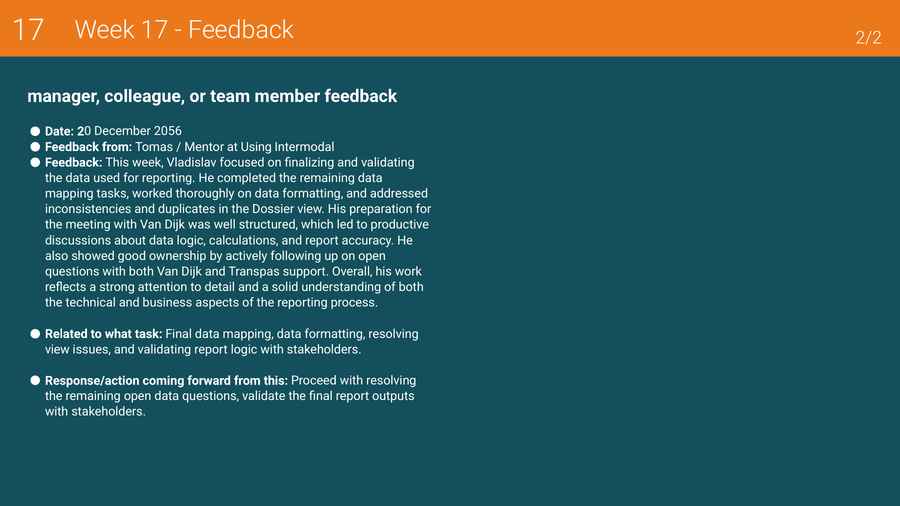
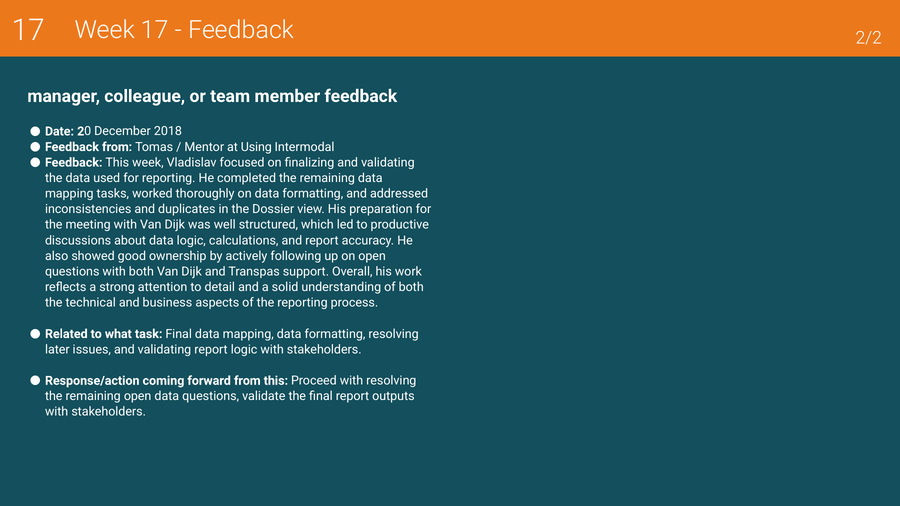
2056: 2056 -> 2018 (168, 131)
view: view -> later (57, 350)
